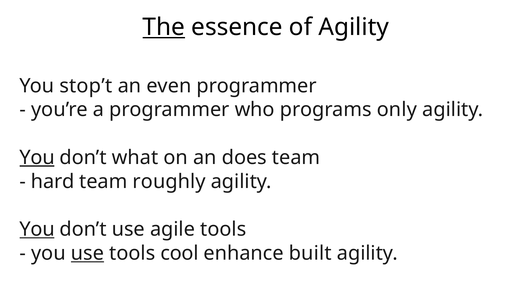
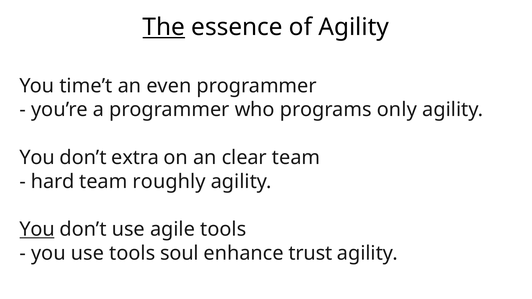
stop’t: stop’t -> time’t (86, 86)
You underline: present -> none (37, 158)
what: what -> extra (135, 158)
does: does -> clear (244, 158)
use underline: present -> none (87, 253)
cool: cool -> soul (179, 253)
built: built -> trust (310, 253)
